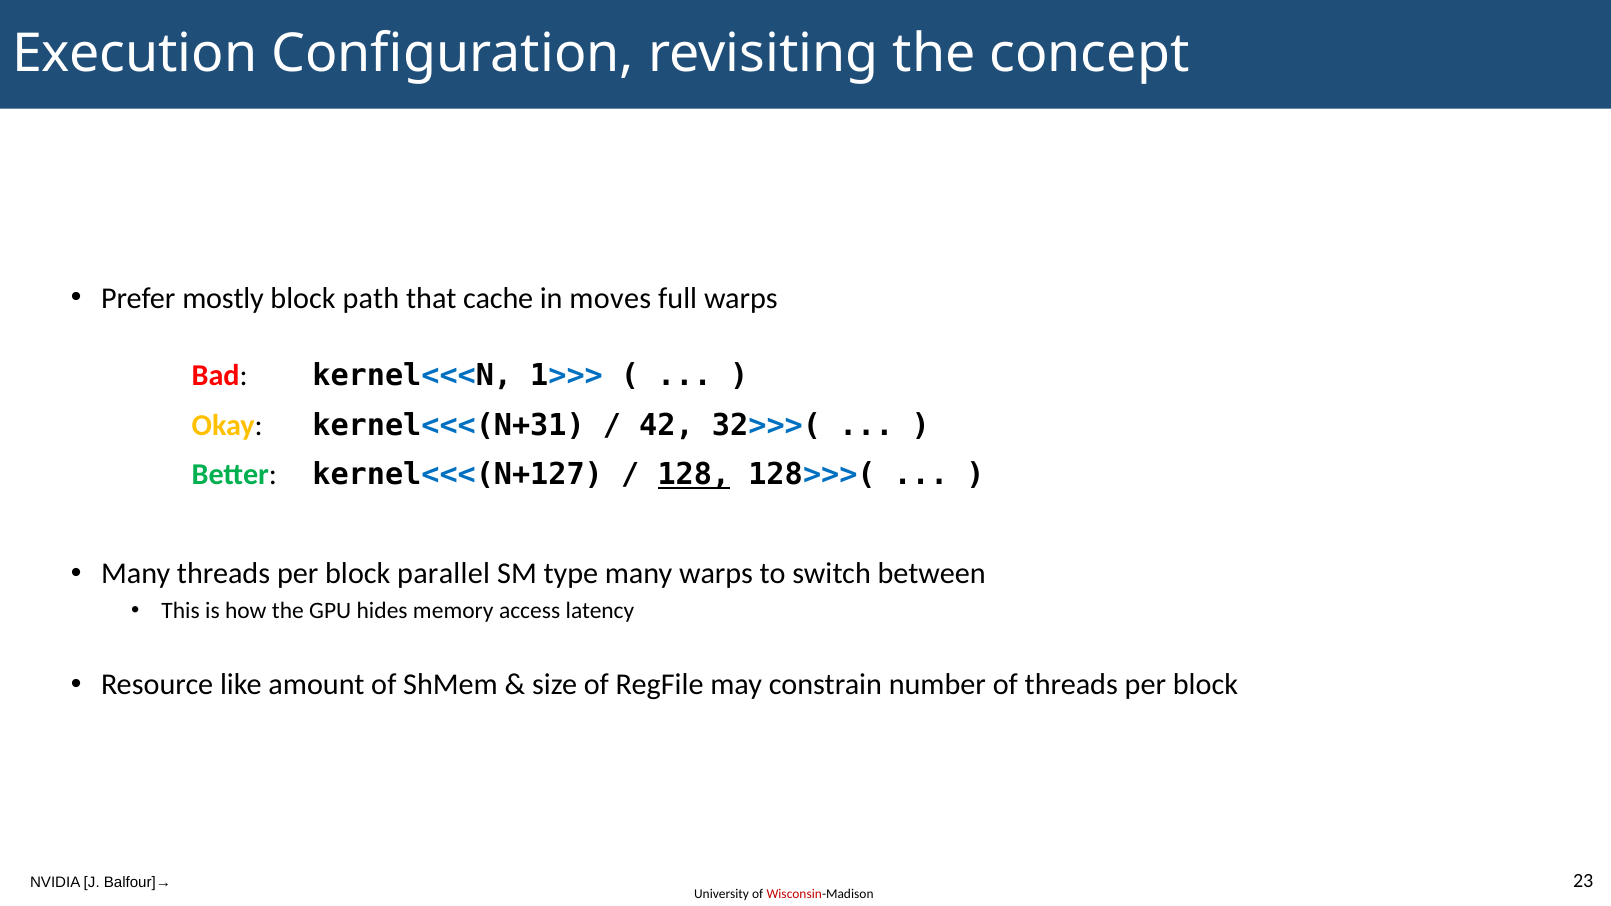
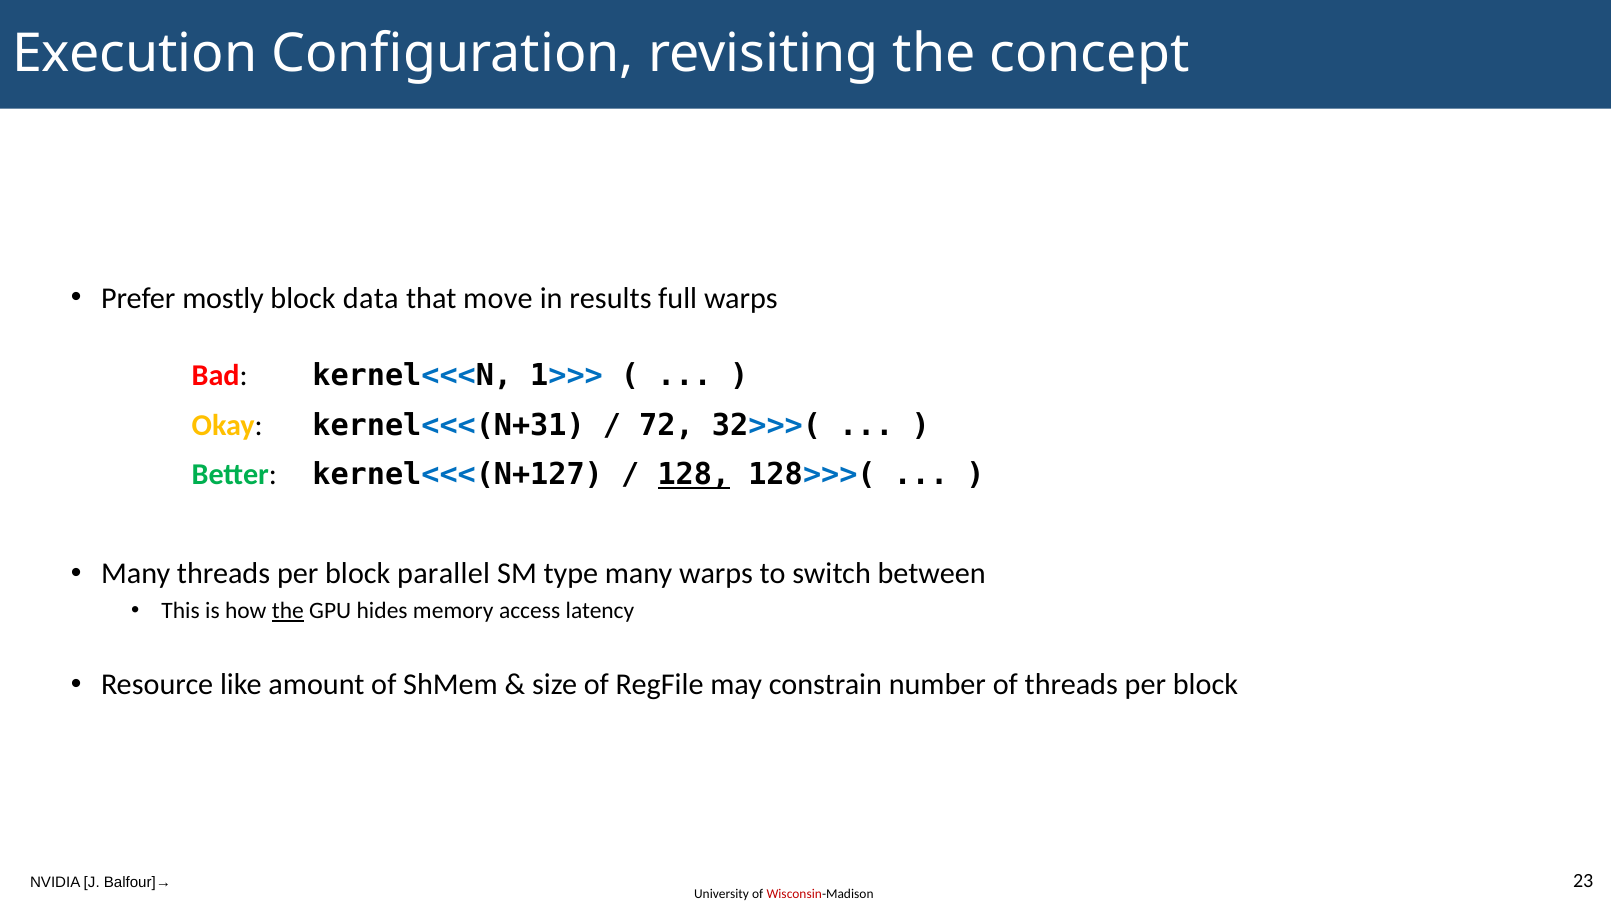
path: path -> data (371, 298)
cache: cache -> move (498, 298)
moves: moves -> results (610, 298)
42: 42 -> 72 (666, 425)
the underline: none -> present (288, 611)
